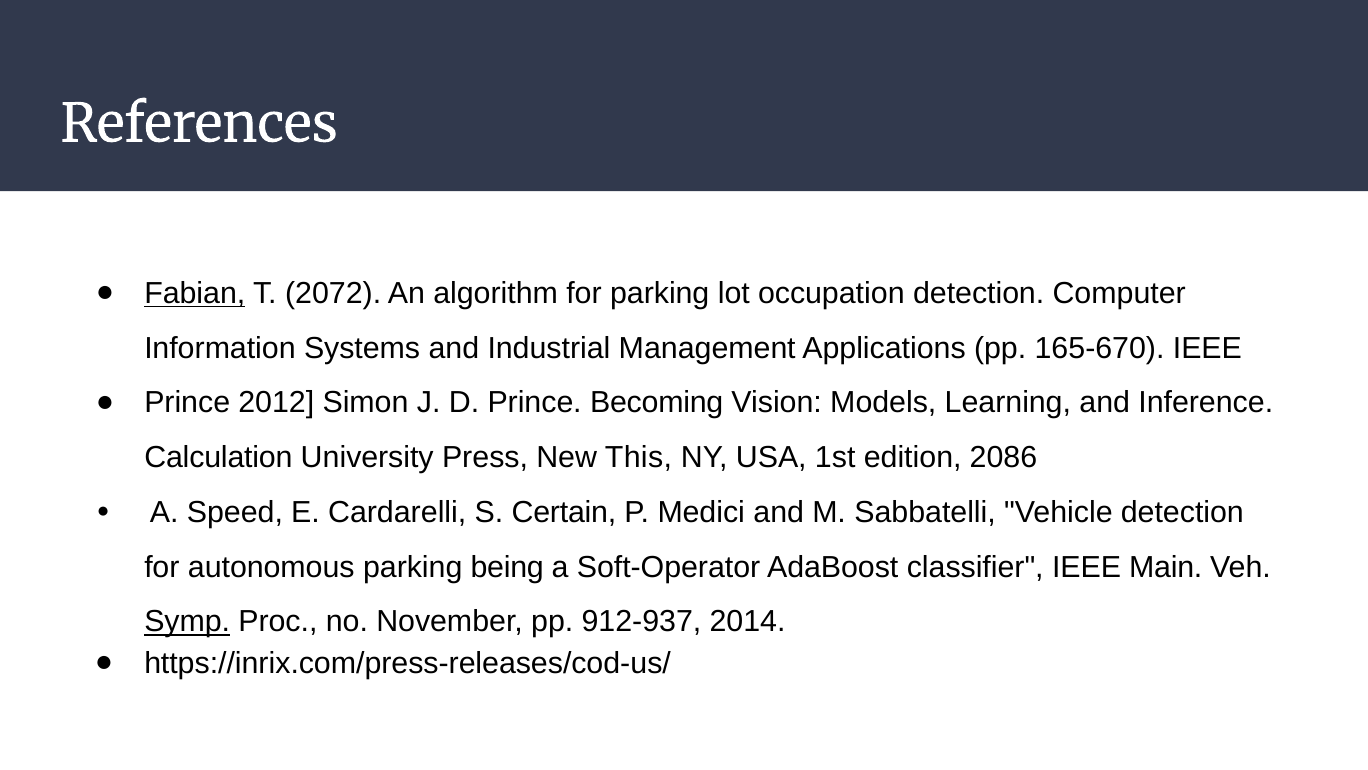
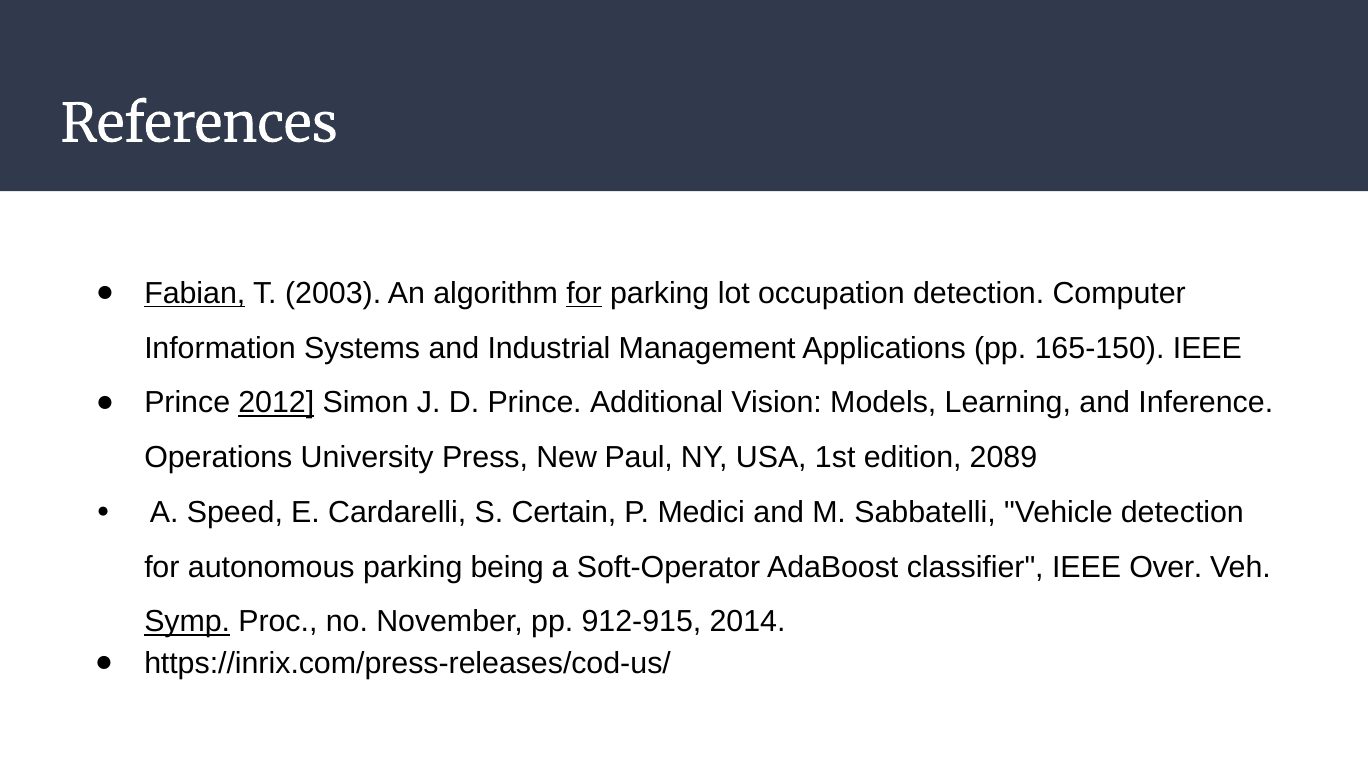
2072: 2072 -> 2003 (333, 293)
for underline: none -> present (584, 293)
165-670: 165-670 -> 165-150 (1100, 348)
2012 underline: none -> present (276, 403)
Becoming: Becoming -> Additional (657, 403)
Calculation: Calculation -> Operations (218, 457)
This: This -> Paul (639, 457)
2086: 2086 -> 2089 (1003, 457)
Main: Main -> Over (1166, 567)
912-937: 912-937 -> 912-915 (641, 621)
